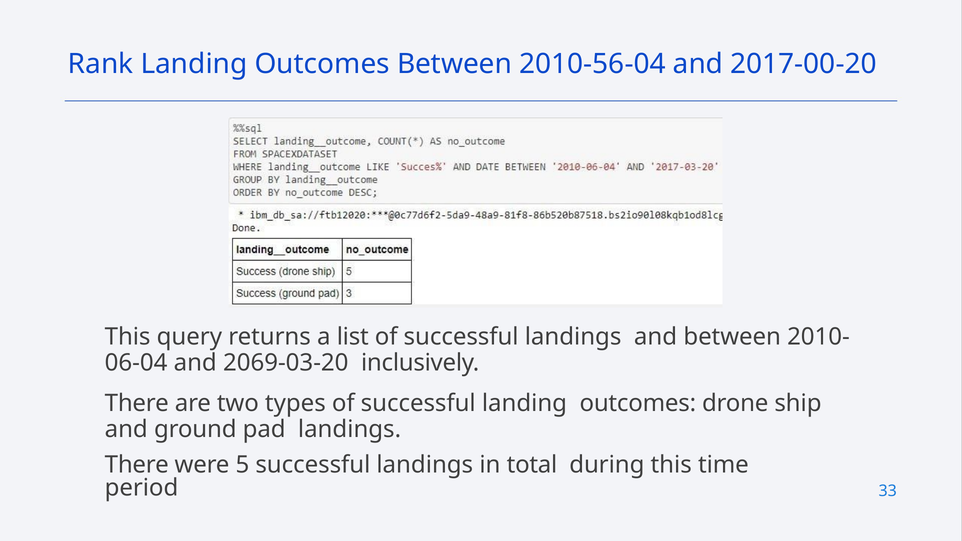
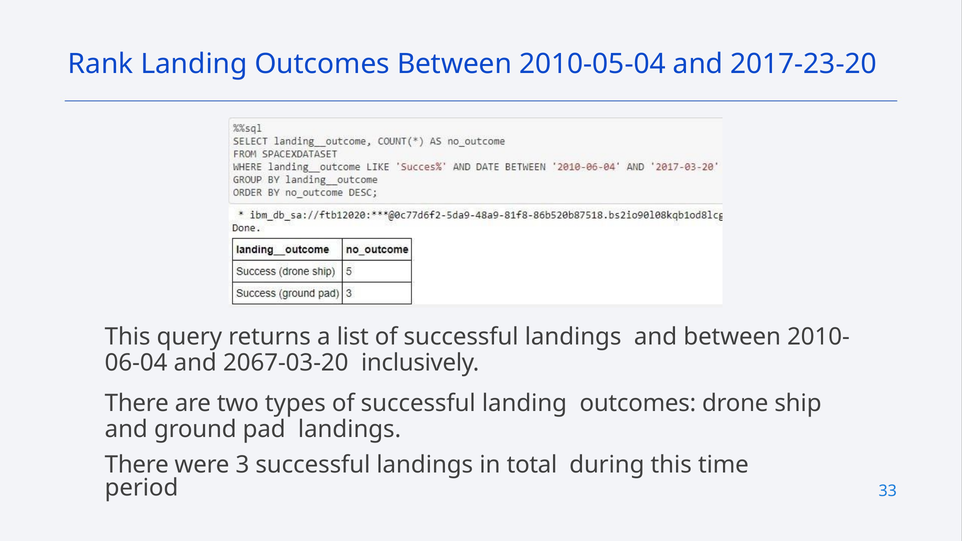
2010-56-04: 2010-56-04 -> 2010-05-04 (592, 64)
2017-00-20: 2017-00-20 -> 2017-23-20 (803, 64)
2069-03-20: 2069-03-20 -> 2067-03-20 (286, 363)
5: 5 -> 3 (242, 465)
